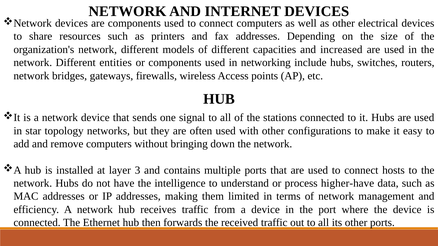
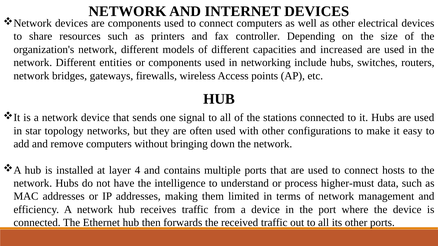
fax addresses: addresses -> controller (258, 36)
3: 3 -> 4 (138, 170)
higher-have: higher-have -> higher-must (348, 183)
